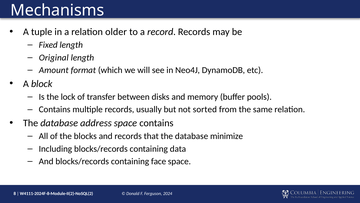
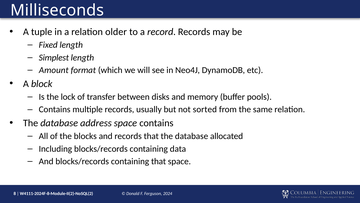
Mechanisms: Mechanisms -> Milliseconds (57, 10)
Original: Original -> Simplest (54, 57)
minimize: minimize -> allocated (227, 136)
containing face: face -> that (159, 161)
